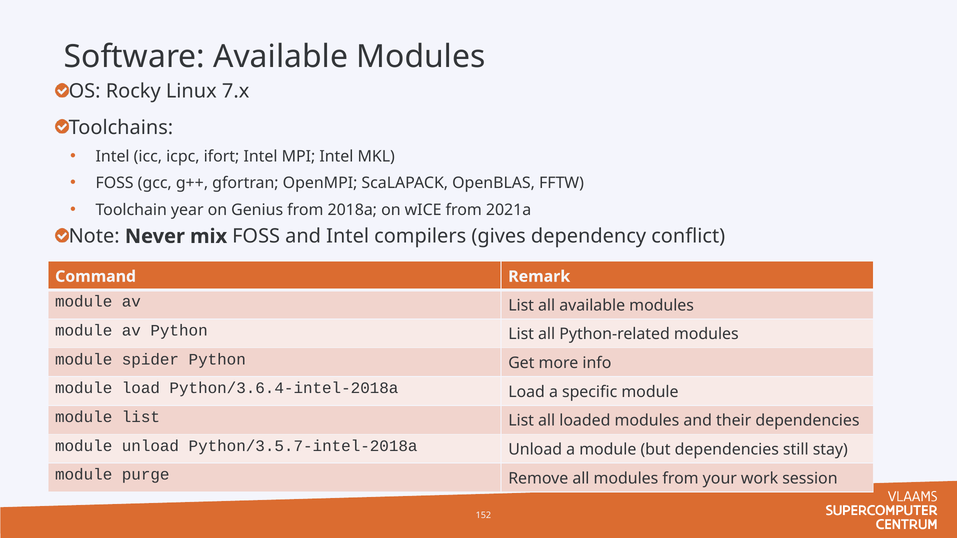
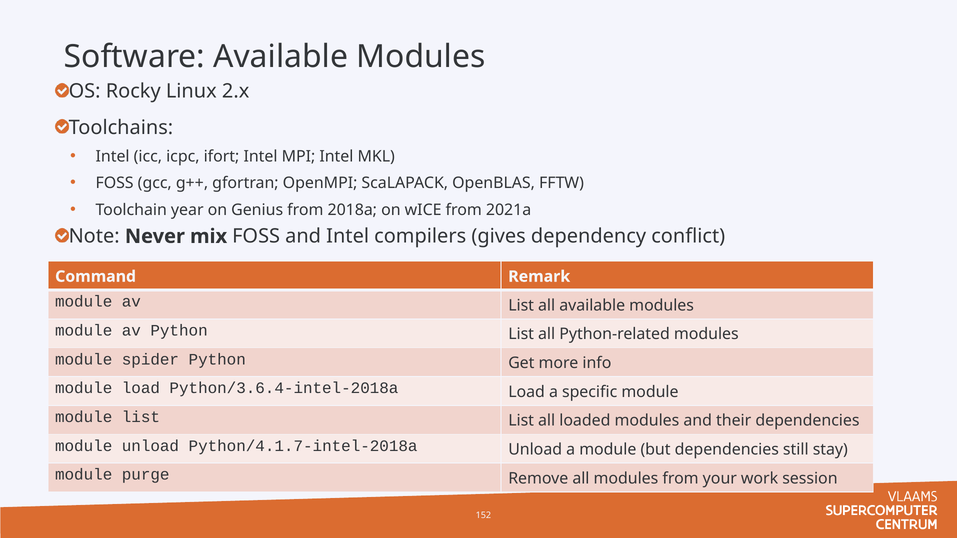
7.x: 7.x -> 2.x (236, 91)
Python/3.5.7-intel-2018a: Python/3.5.7-intel-2018a -> Python/4.1.7-intel-2018a (303, 446)
